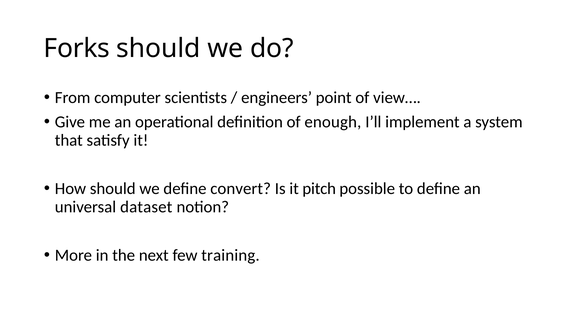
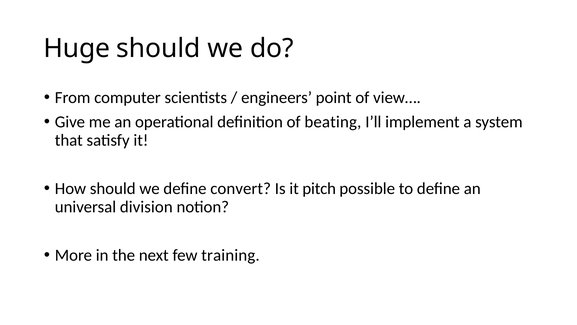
Forks: Forks -> Huge (77, 48)
enough: enough -> beating (333, 122)
dataset: dataset -> division (146, 206)
